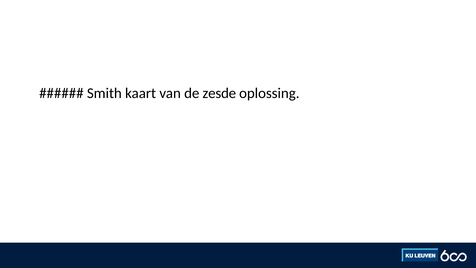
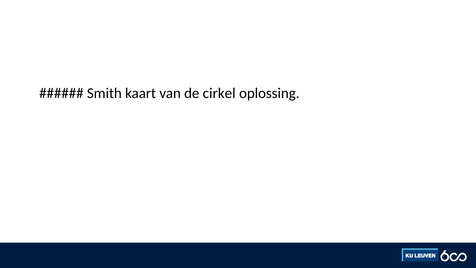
zesde: zesde -> cirkel (219, 93)
